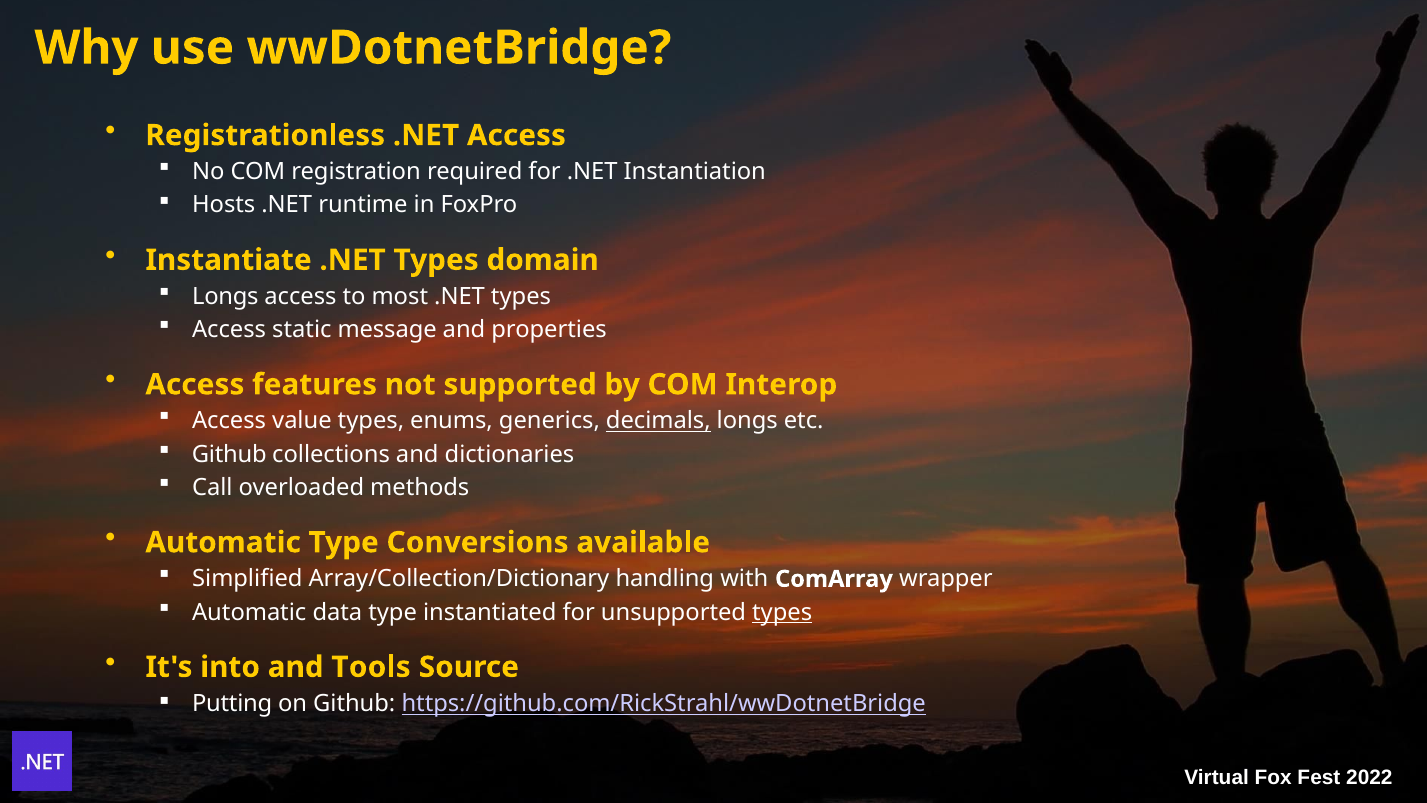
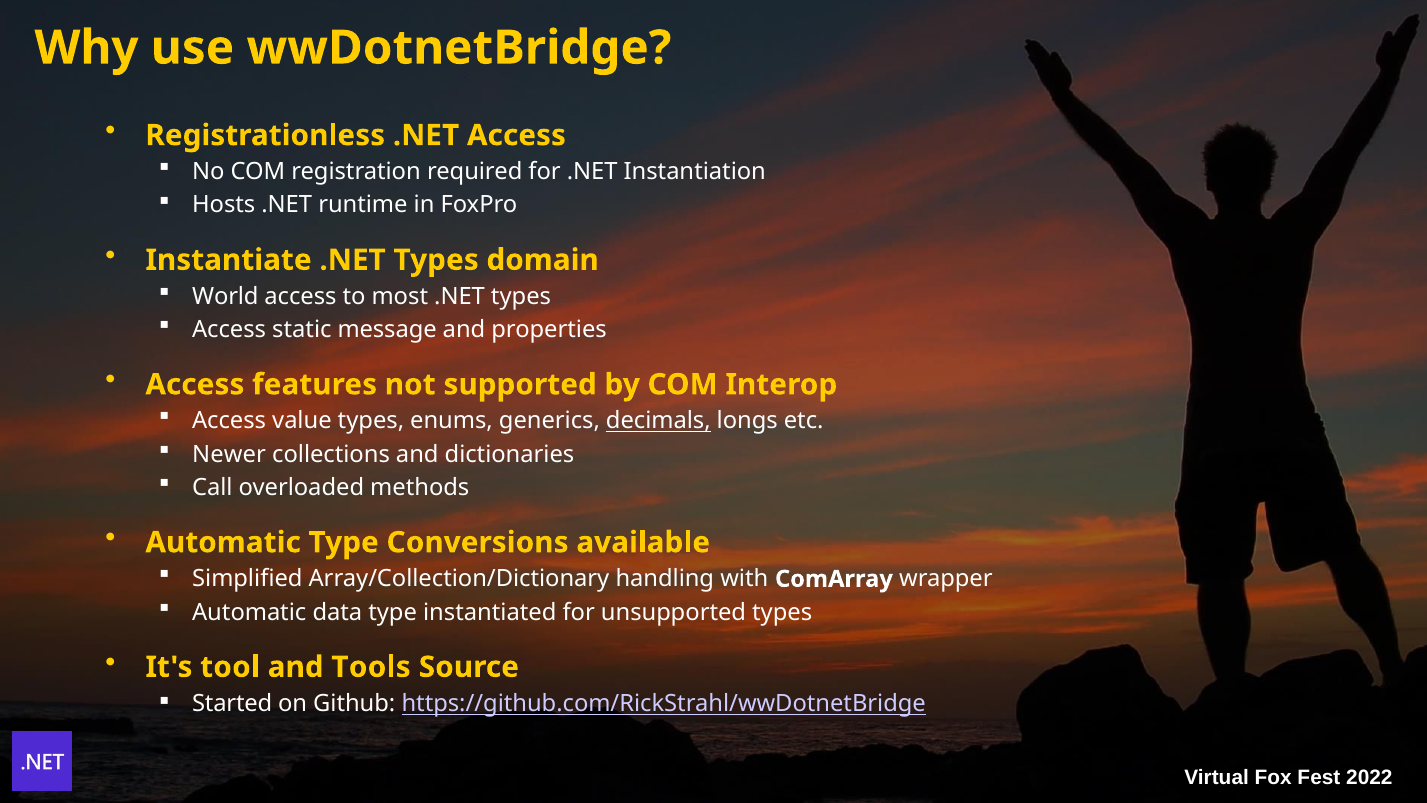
Longs: Longs -> World (225, 296)
Github: Github -> Newer (229, 454)
types underline: present -> none (782, 612)
into: into -> tool (230, 667)
Putting: Putting -> Started (232, 703)
